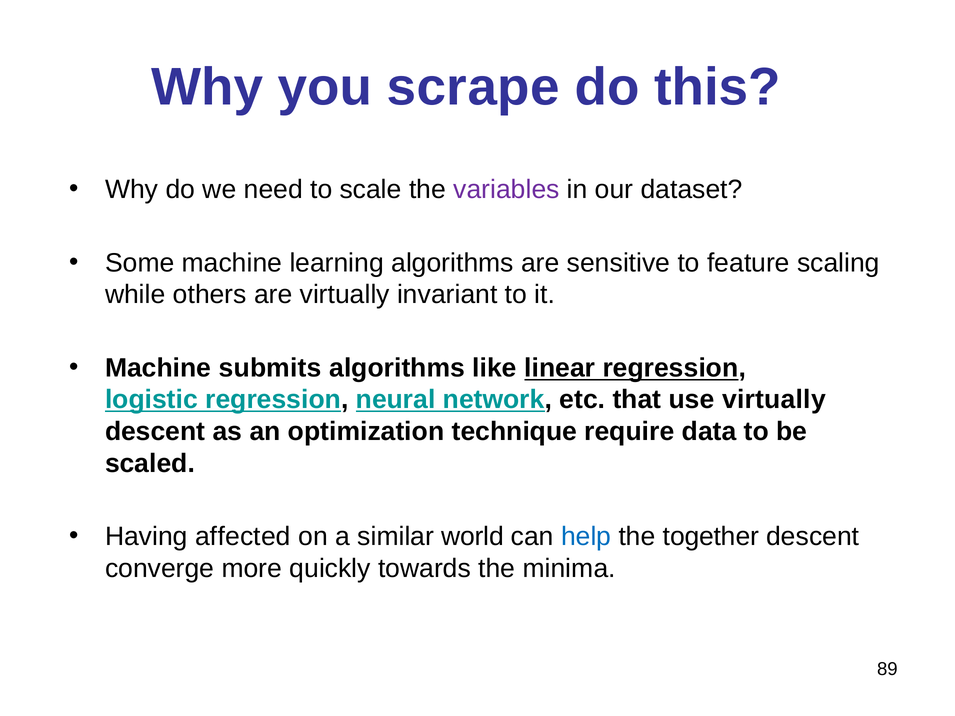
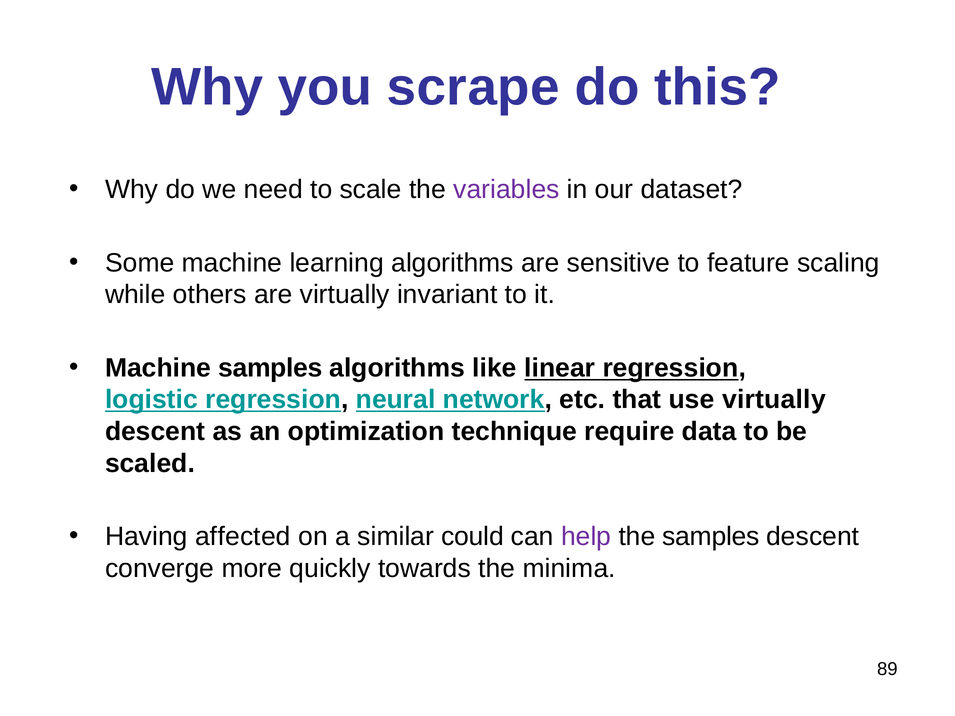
Machine submits: submits -> samples (270, 368)
world: world -> could (473, 537)
help colour: blue -> purple (586, 537)
the together: together -> samples (711, 537)
